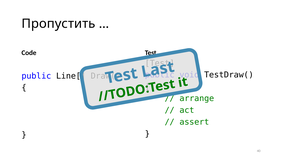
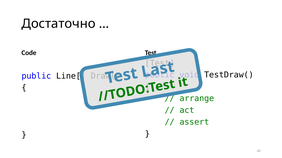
Пропустить: Пропустить -> Достаточно (59, 24)
